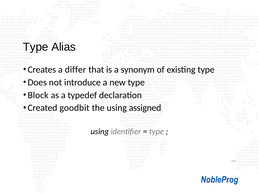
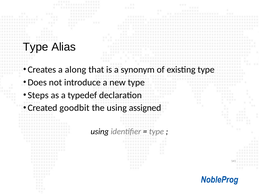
differ: differ -> along (75, 70)
Block: Block -> Steps (38, 95)
